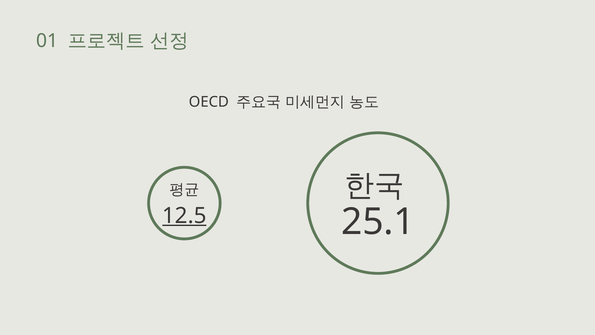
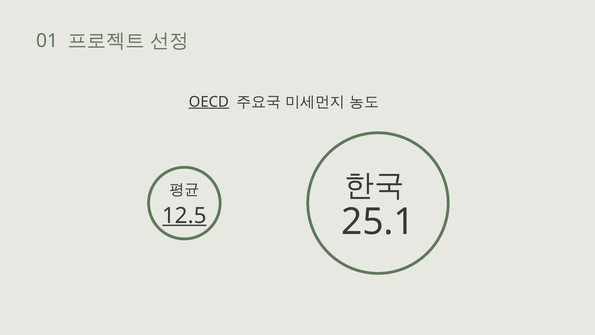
OECD underline: none -> present (209, 102)
